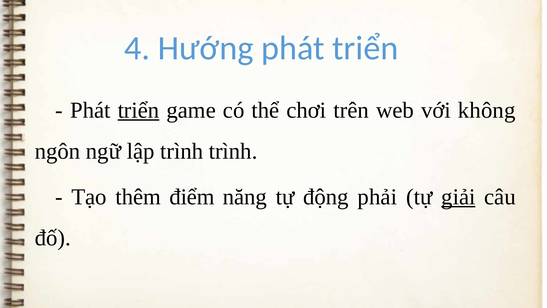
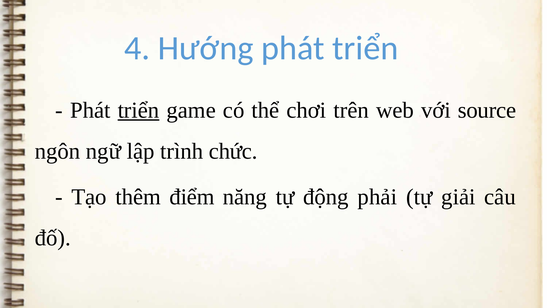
không: không -> source (487, 110)
trình trình: trình -> chức (233, 151)
giải underline: present -> none (458, 197)
